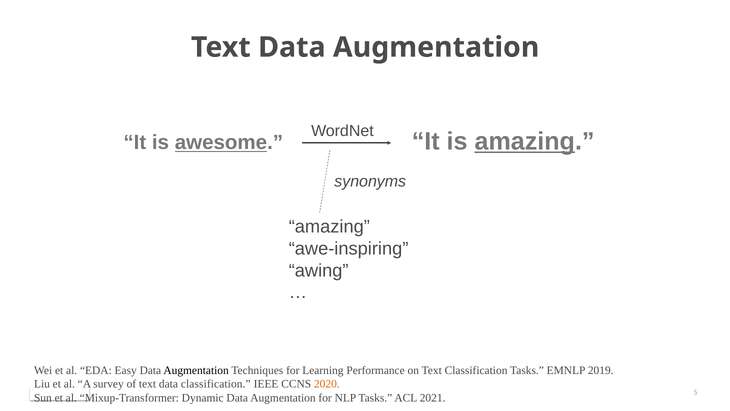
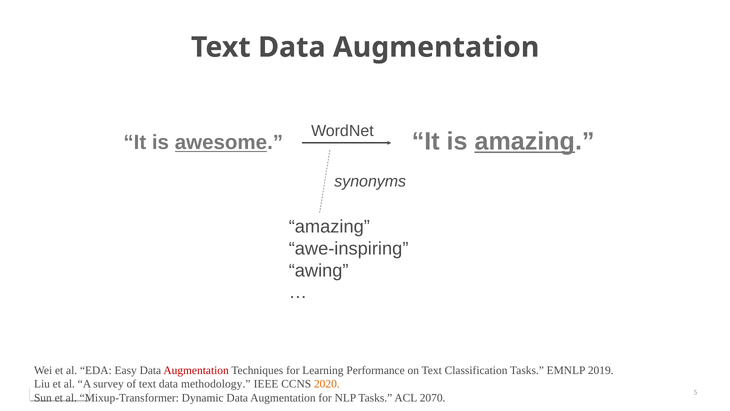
Augmentation colour: black -> red (196, 370)
data classification: classification -> methodology (216, 384)
2021: 2021 -> 2070 (433, 397)
